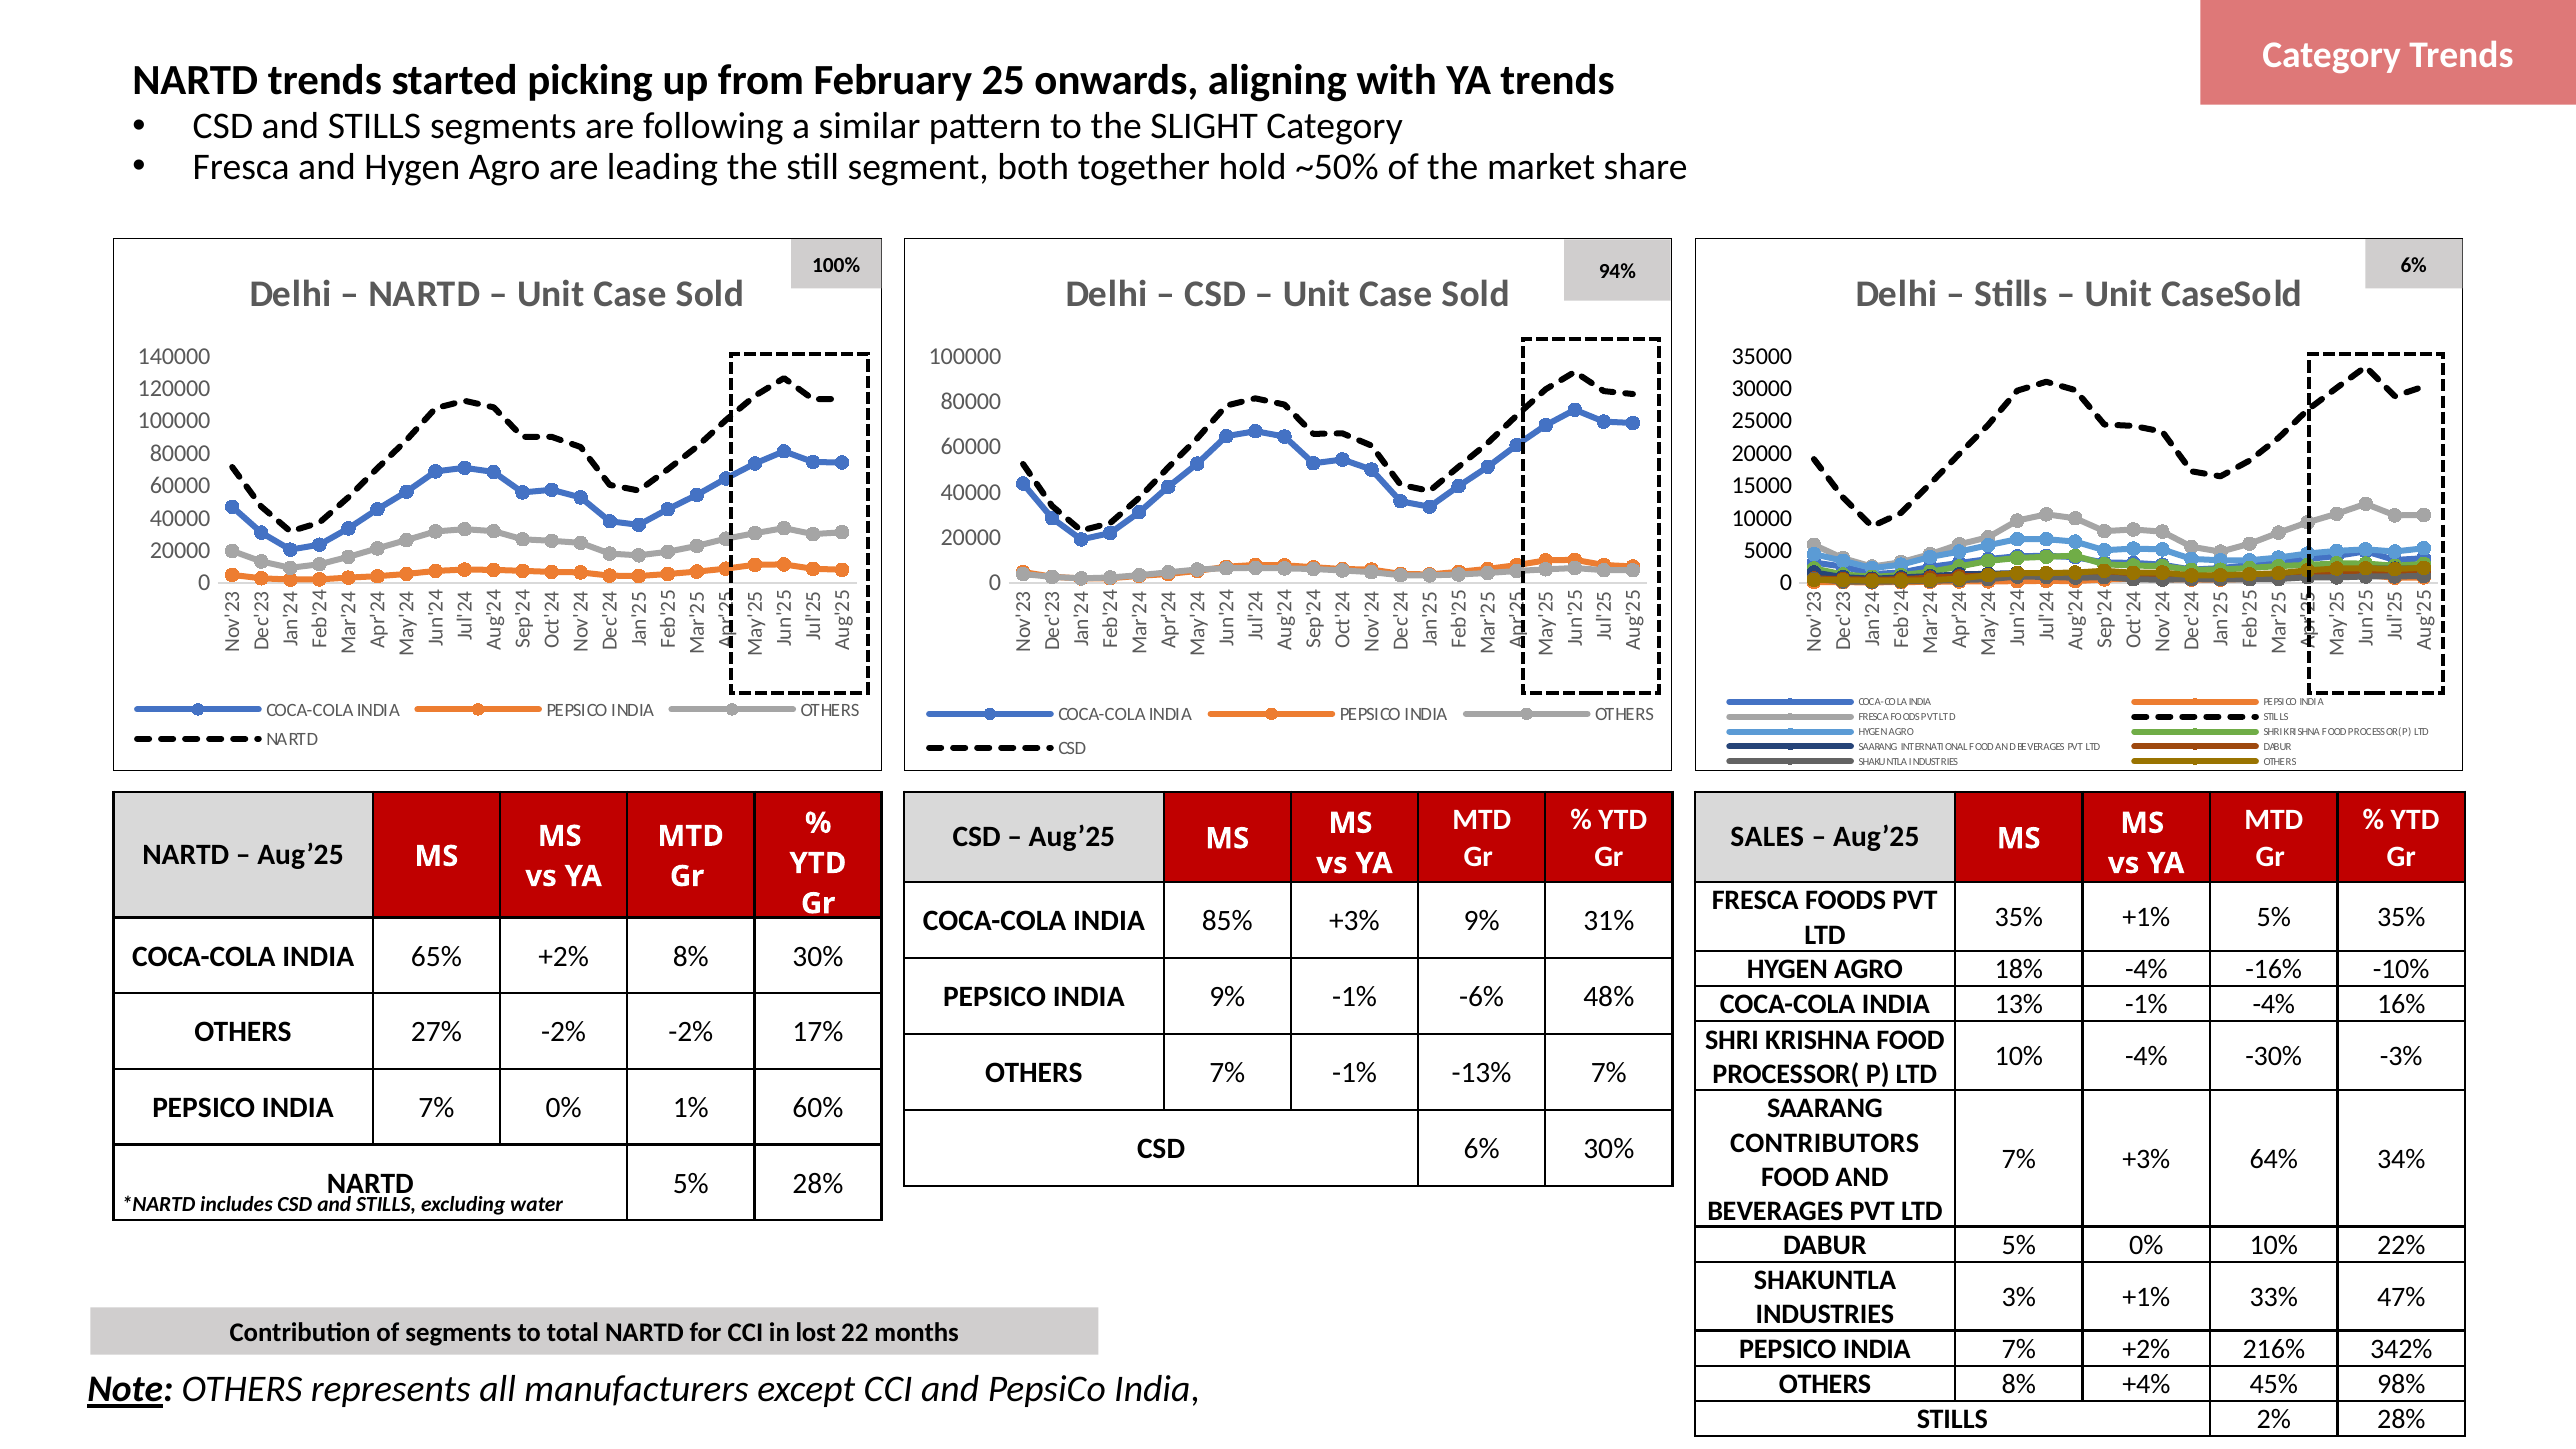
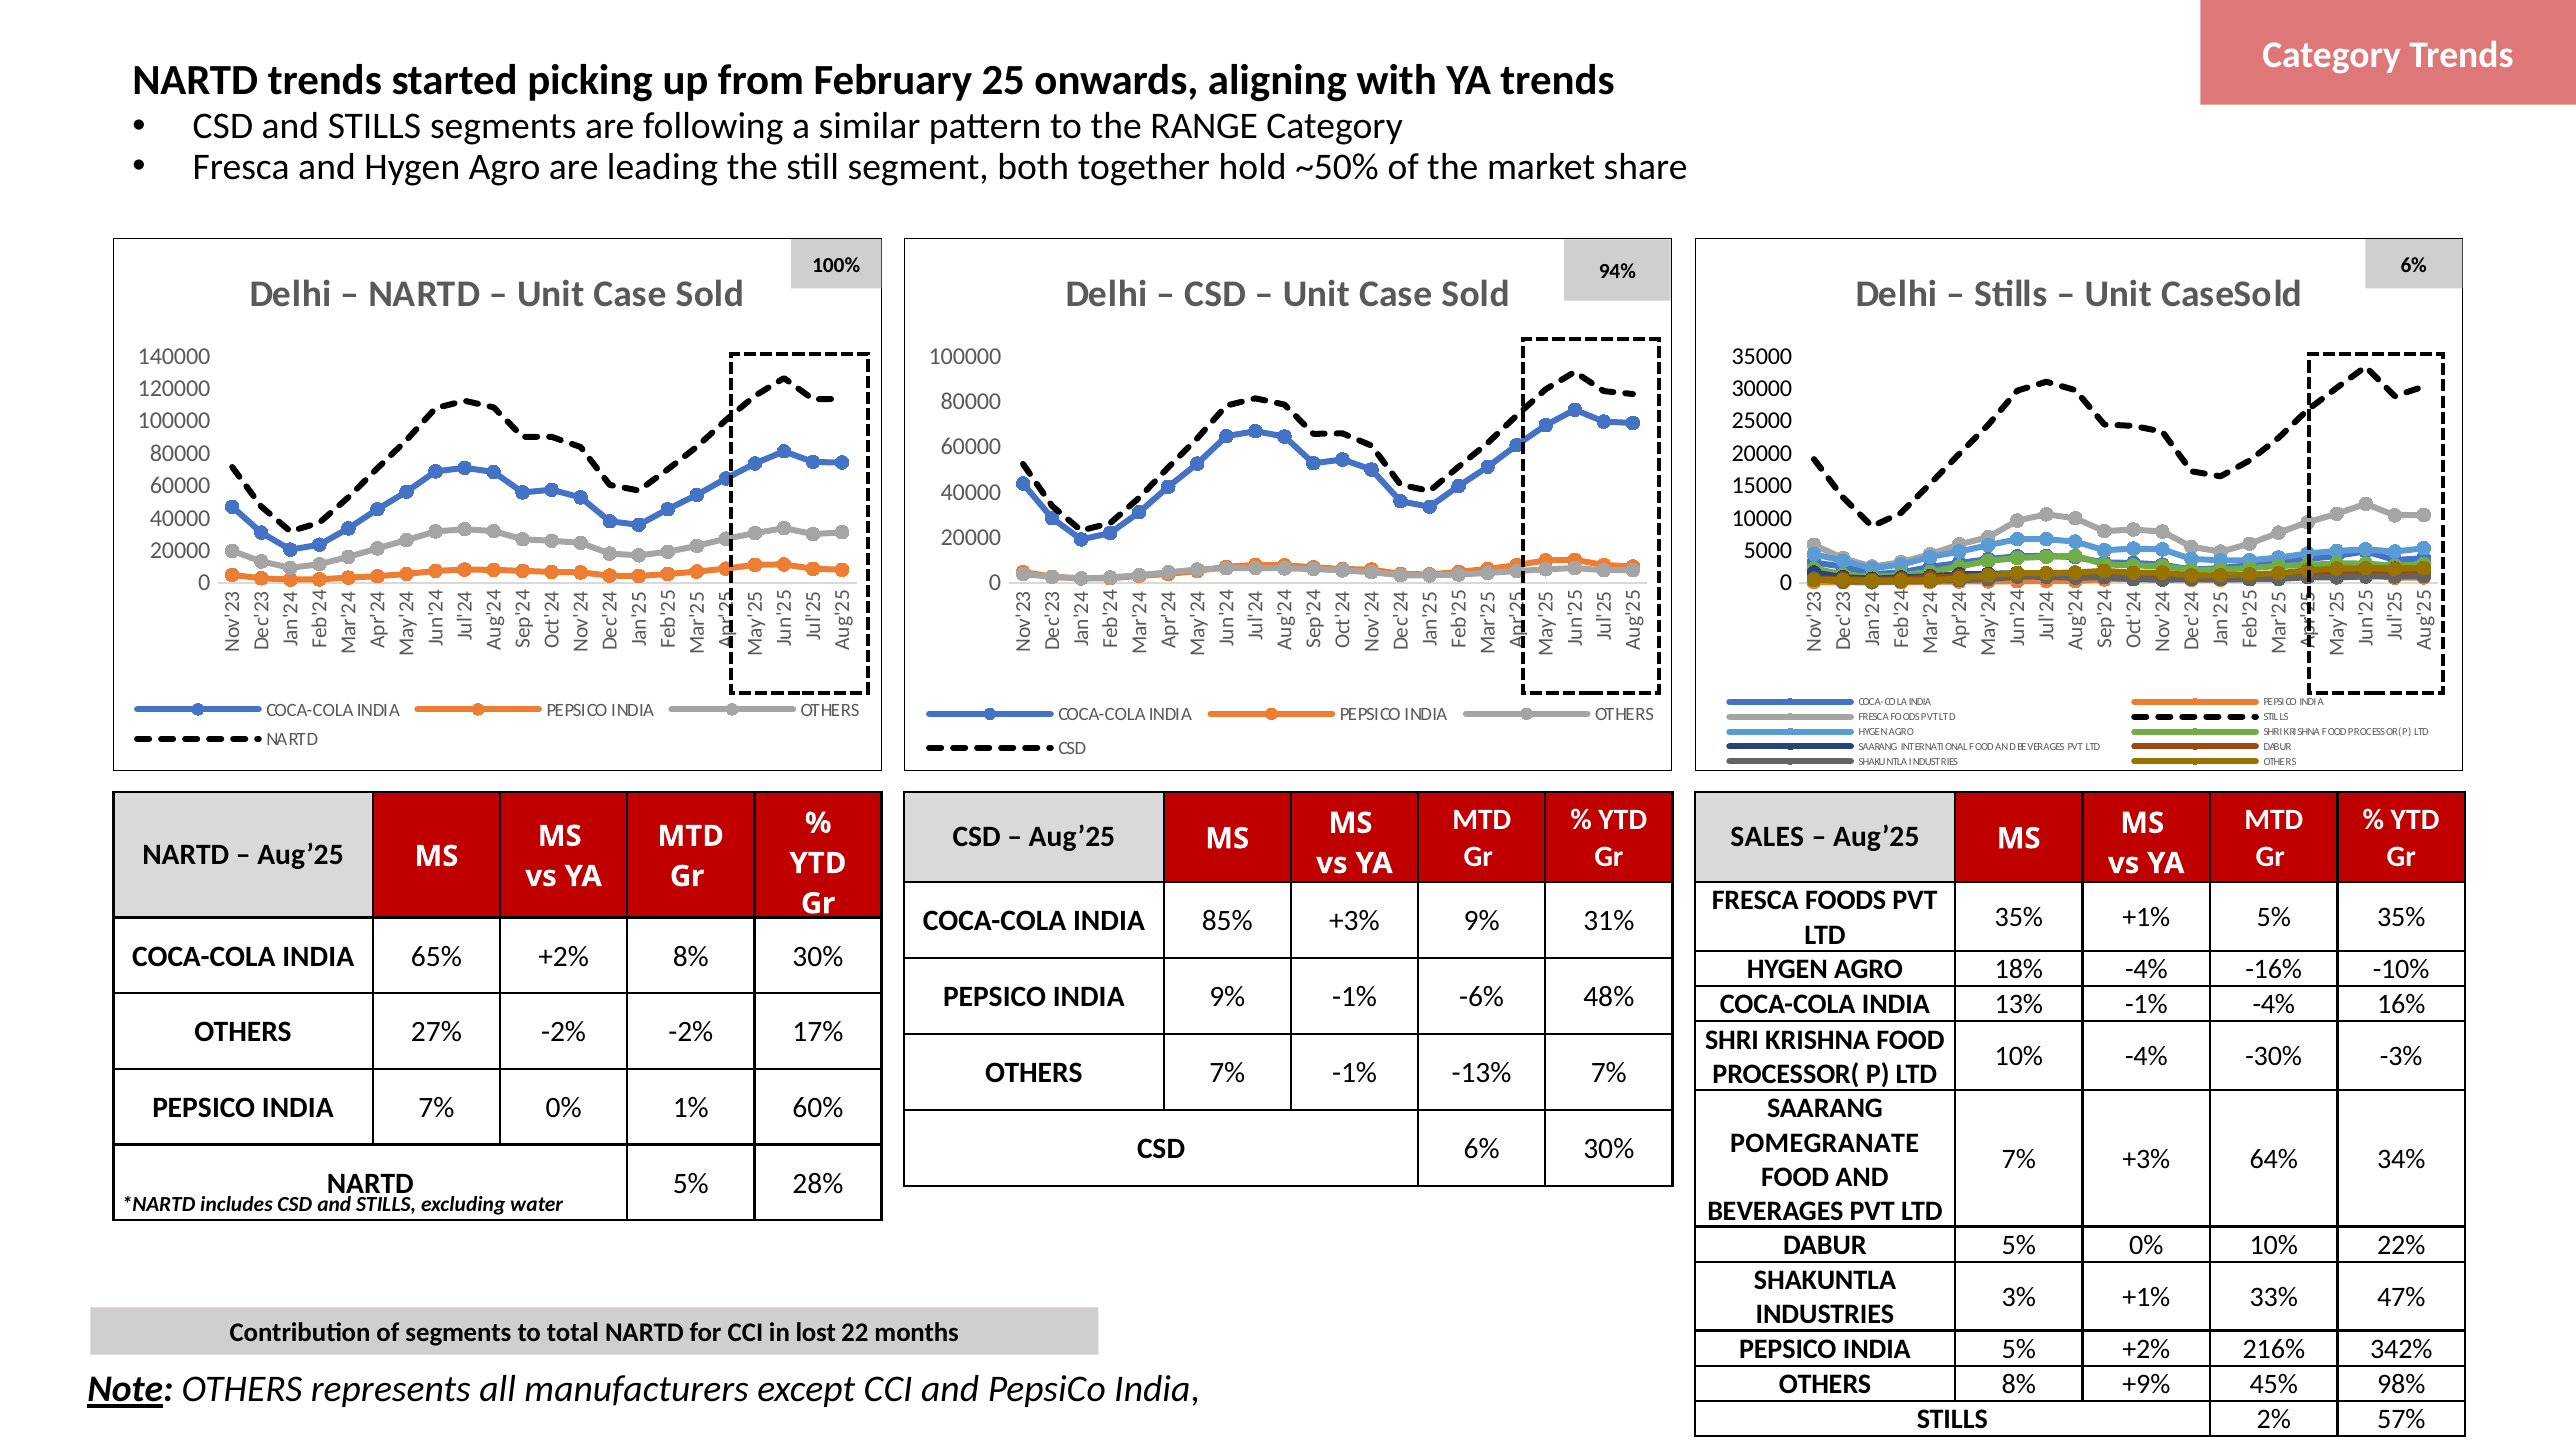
SLIGHT: SLIGHT -> RANGE (1204, 126)
CONTRIBUTORS: CONTRIBUTORS -> POMEGRANATE (1825, 1143)
7%: 7% -> 5% (2019, 1349)
+4%: +4% -> +9% (2146, 1384)
2% 28%: 28% -> 57% (2401, 1419)
